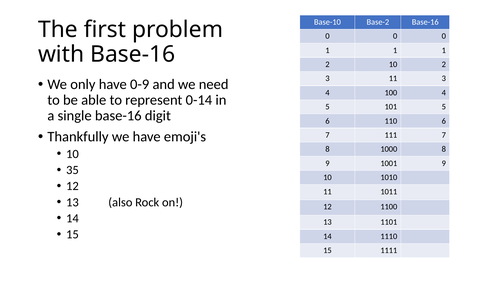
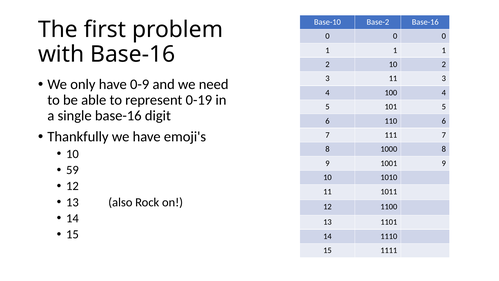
0-14: 0-14 -> 0-19 (199, 100)
35: 35 -> 59 (72, 170)
